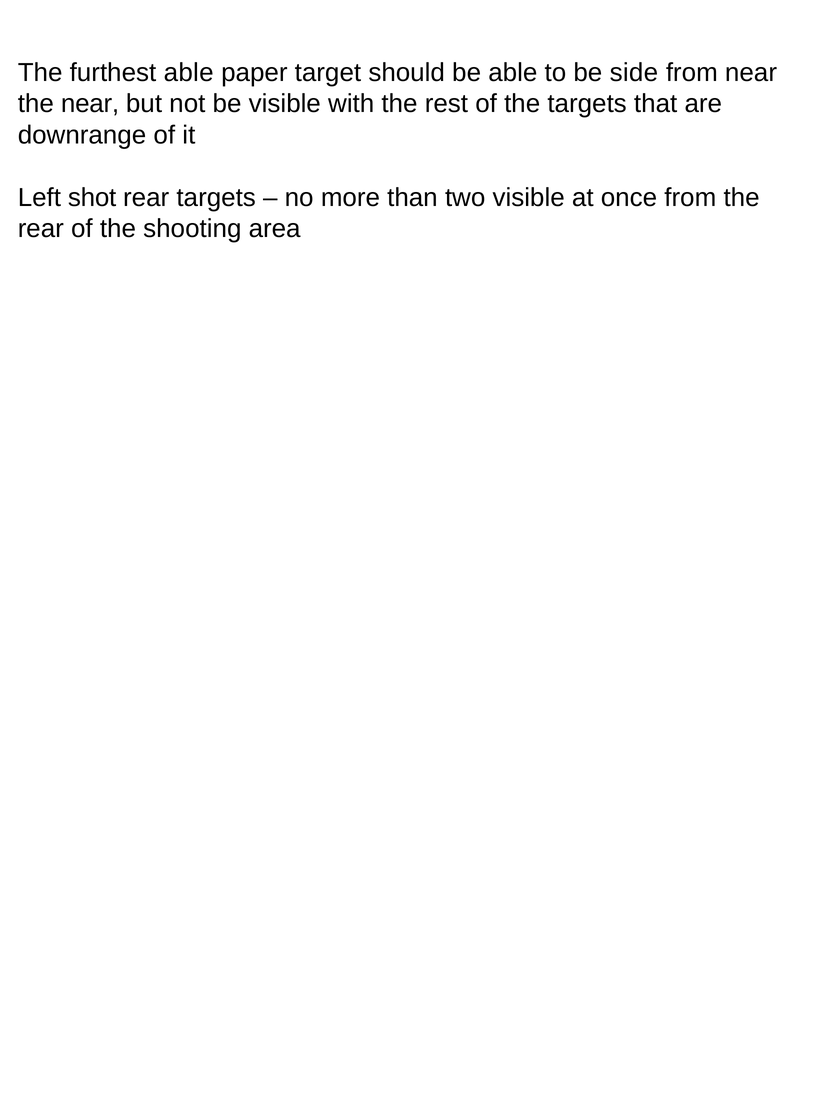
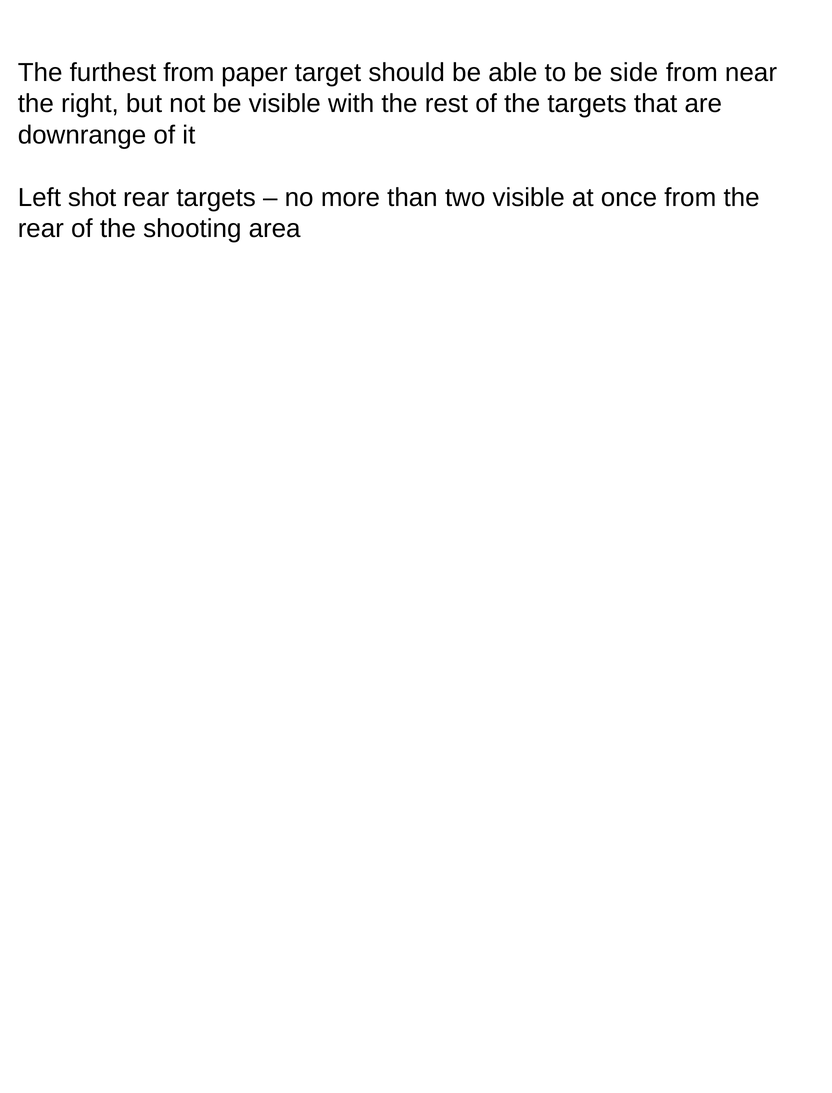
furthest able: able -> from (189, 73)
the near: near -> right (90, 104)
